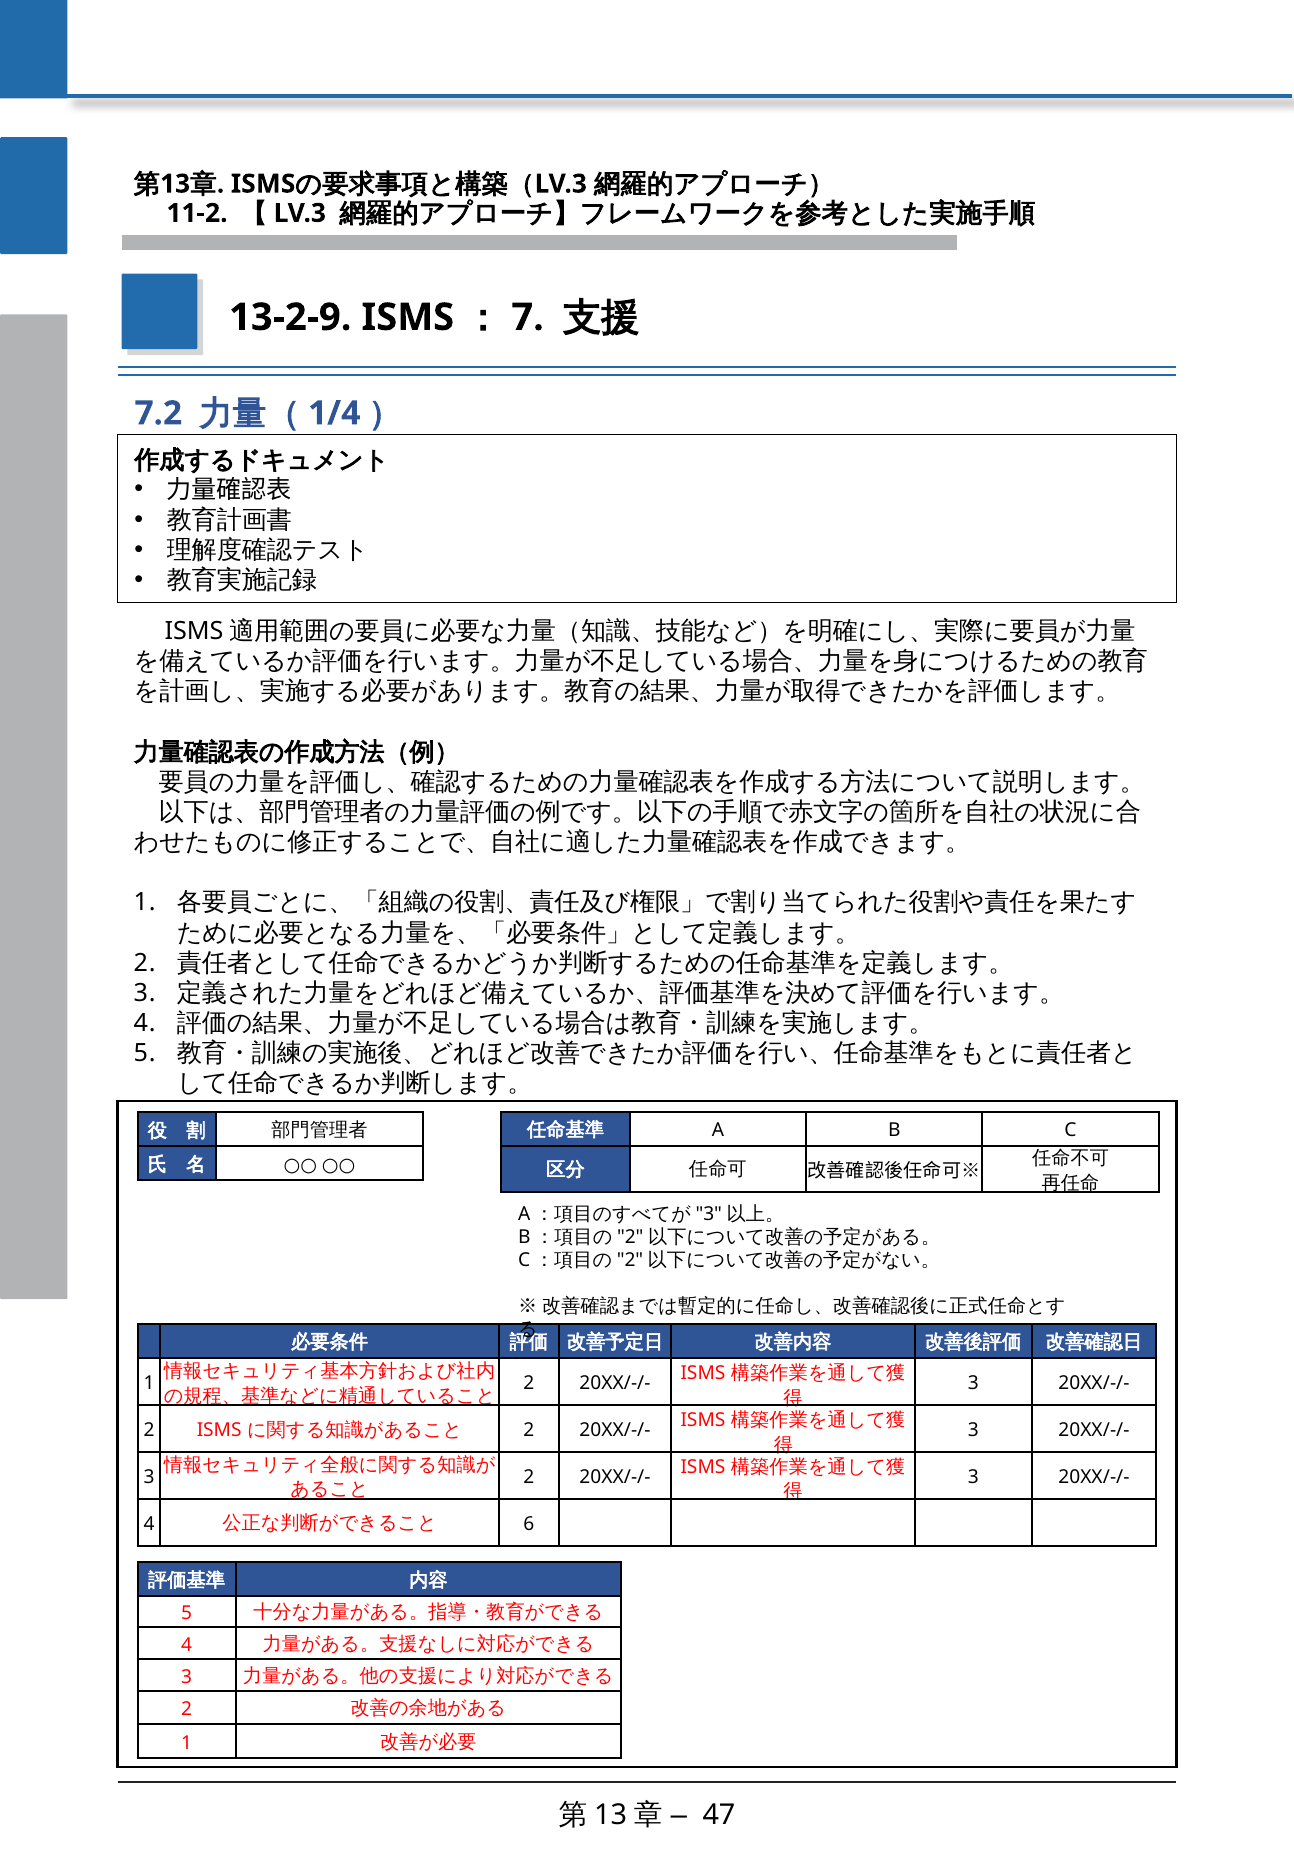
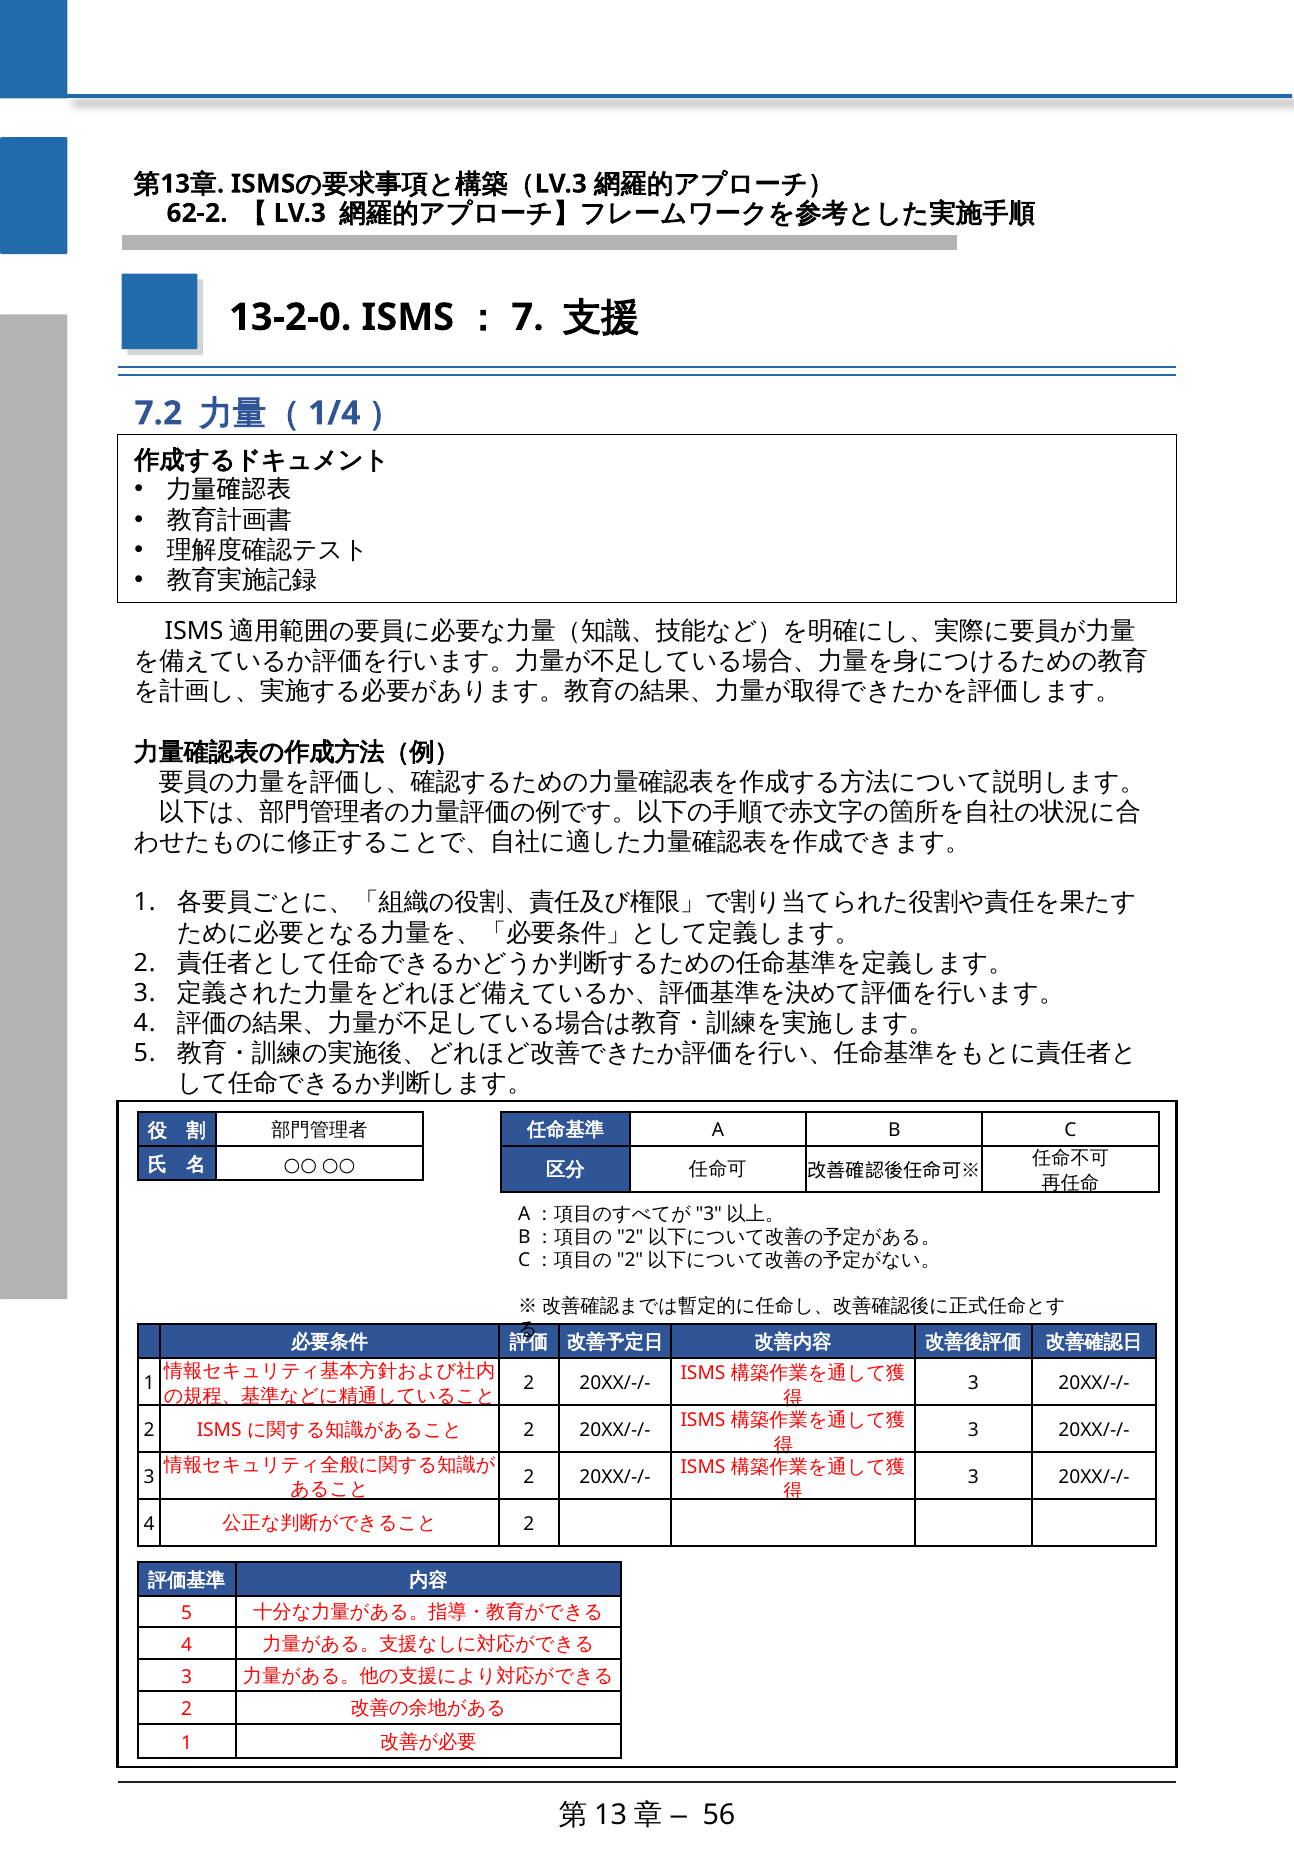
11-2: 11-2 -> 62-2 (197, 213)
13-2-9: 13-2-9 -> 13-2-0 (290, 317)
6: 6 -> 2 (529, 1524)
47: 47 -> 56 (719, 1815)
